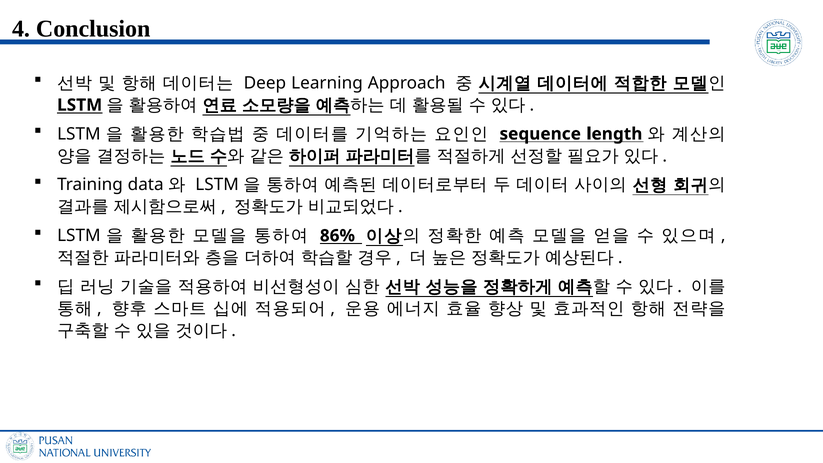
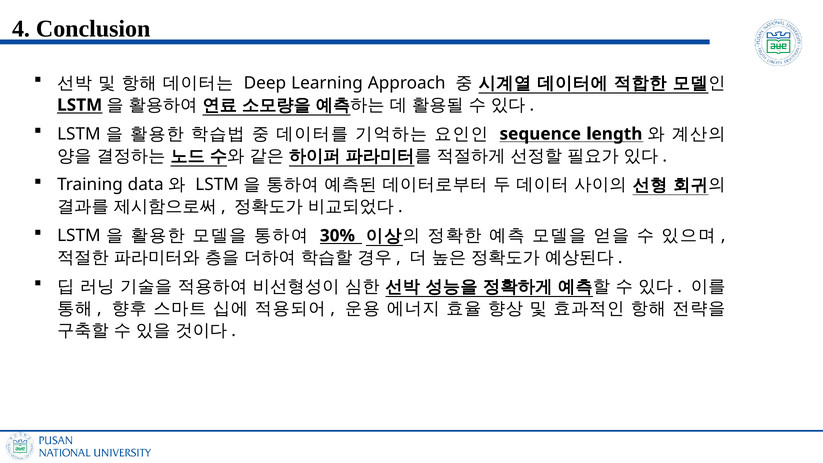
86%: 86% -> 30% (337, 236)
